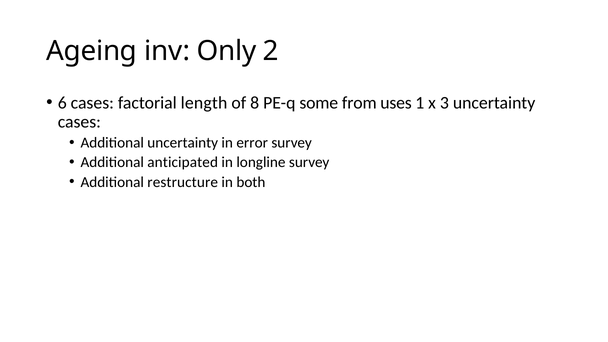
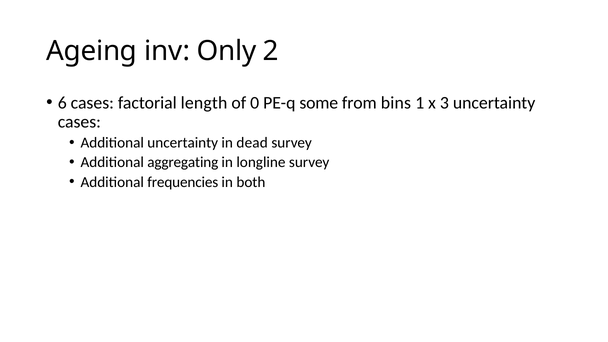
8: 8 -> 0 (255, 103)
uses: uses -> bins (396, 103)
error: error -> dead (252, 143)
anticipated: anticipated -> aggregating (183, 162)
restructure: restructure -> frequencies (183, 182)
